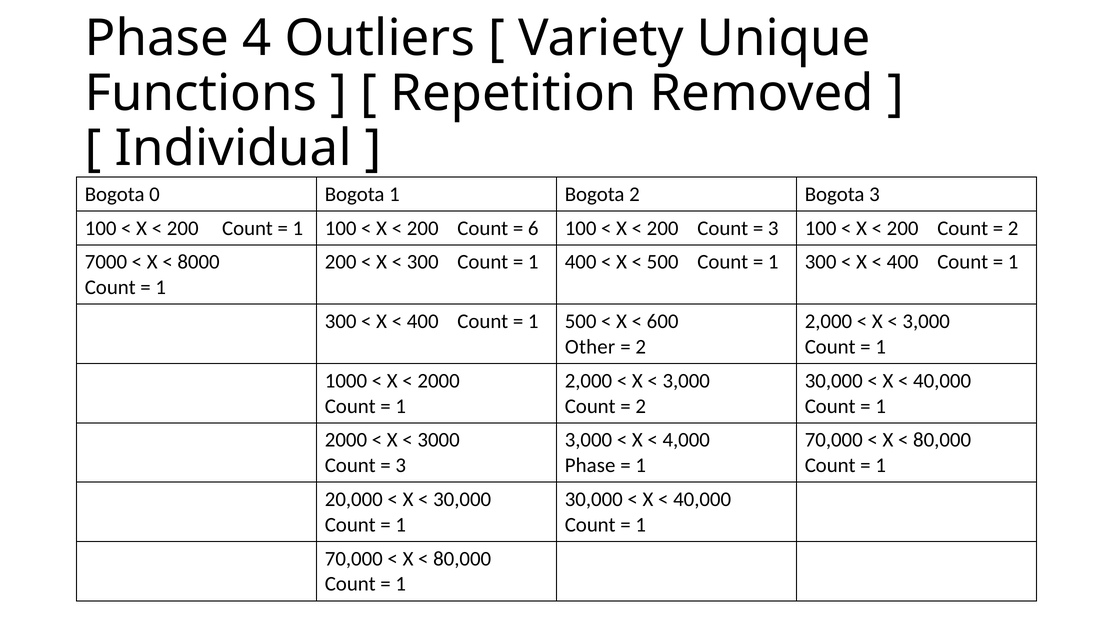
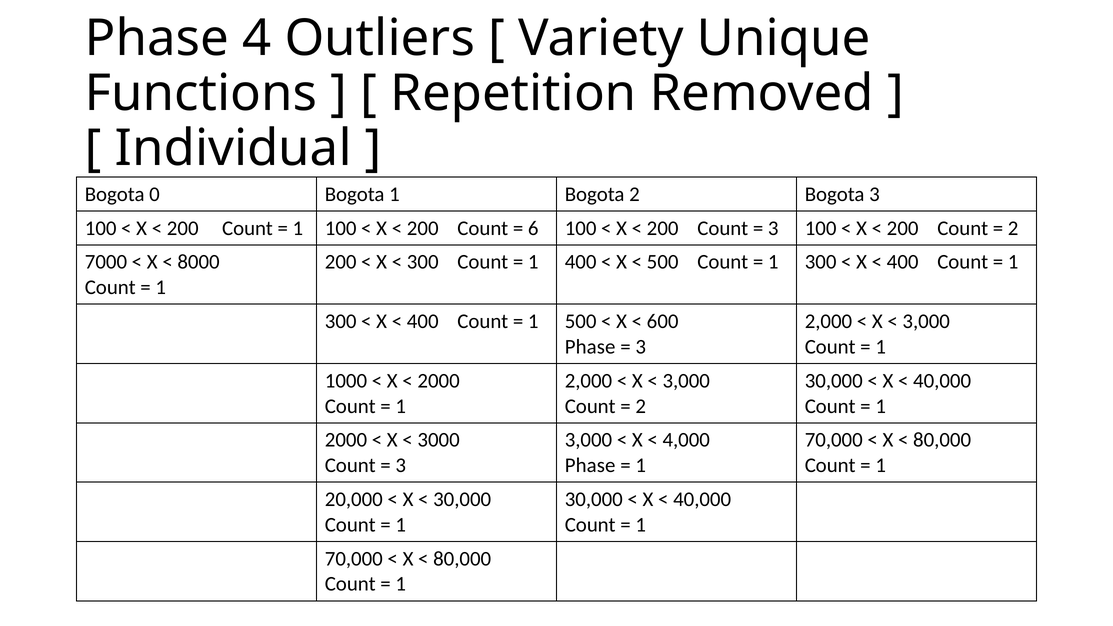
Other: Other -> Phase (590, 347)
2: 2 -> 3 (641, 347)
